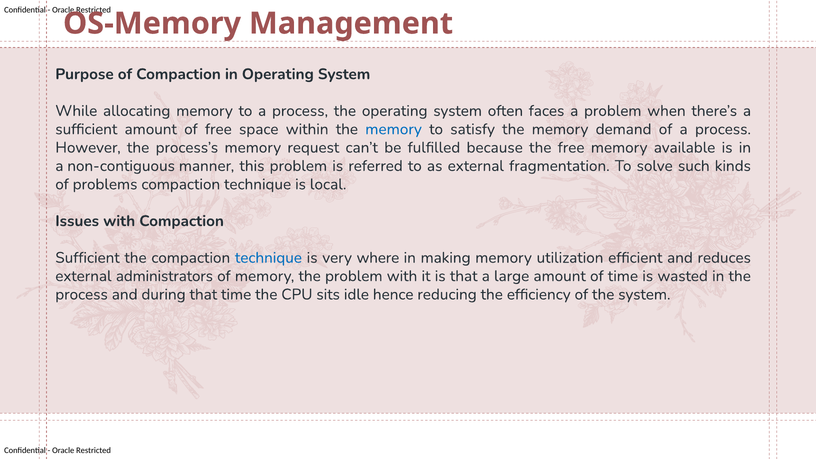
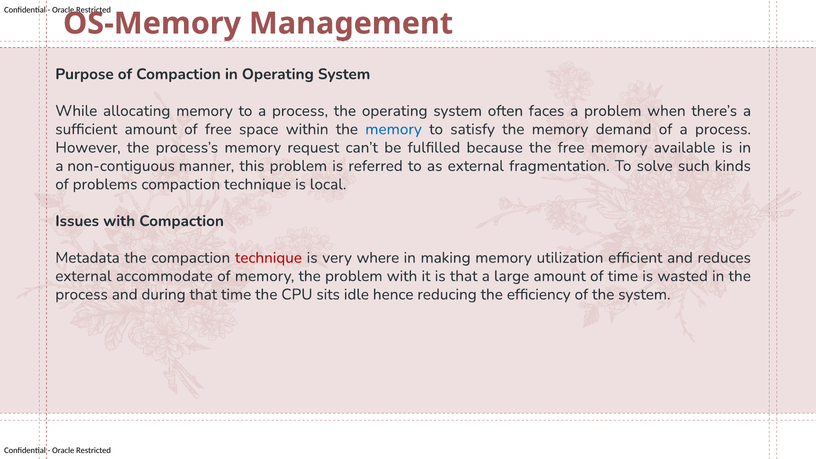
Sufficient: Sufficient -> Metadata (88, 258)
technique colour: blue -> red (268, 258)
administrators: administrators -> accommodate (164, 276)
